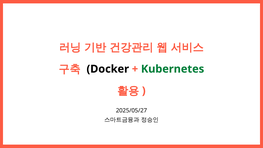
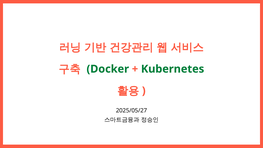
Docker colour: black -> green (108, 69)
